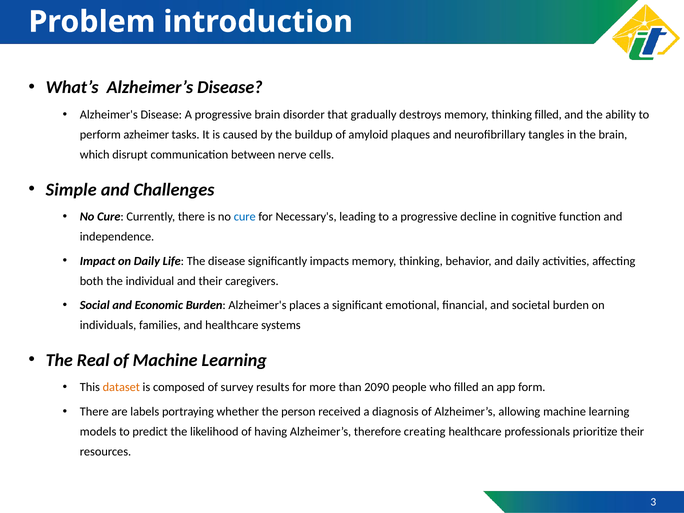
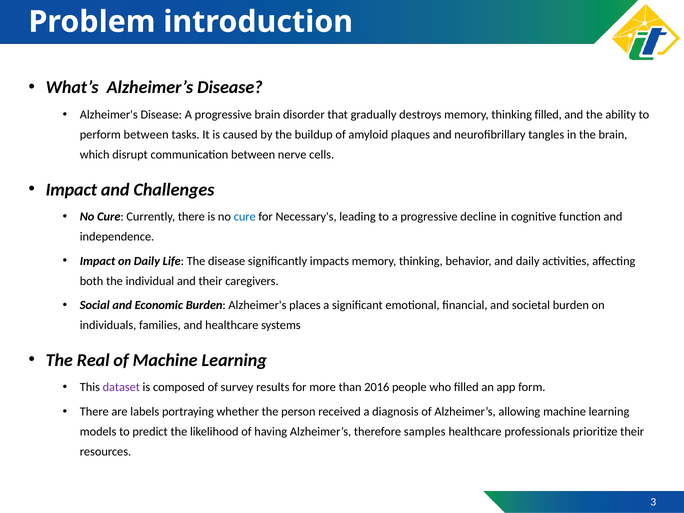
perform azheimer: azheimer -> between (146, 135)
Simple: Simple -> Impact (71, 190)
dataset colour: orange -> purple (121, 387)
2090: 2090 -> 2016 (377, 387)
creating: creating -> samples (425, 432)
